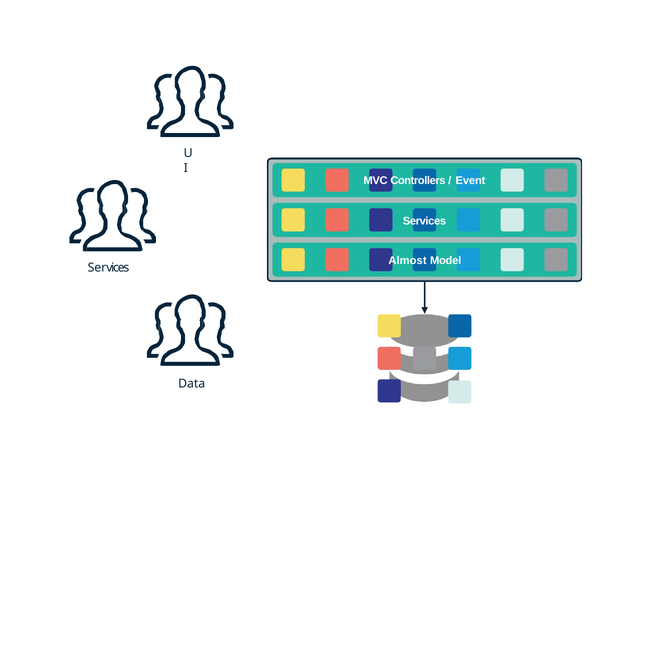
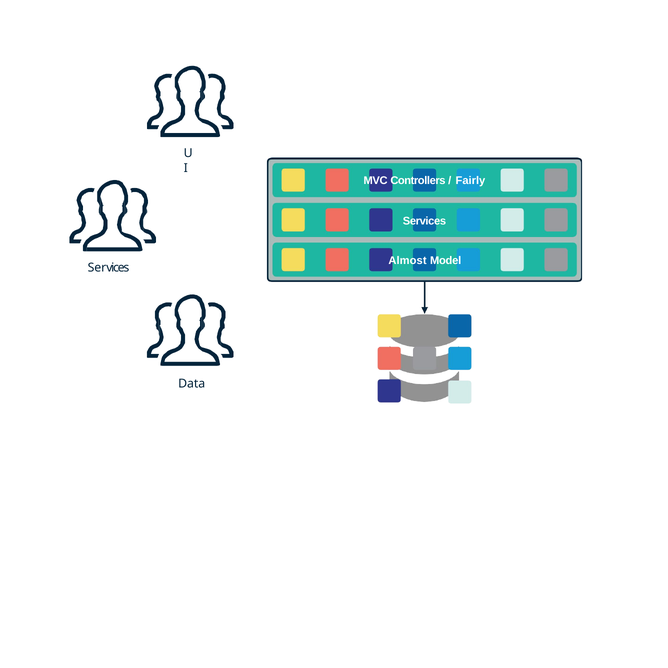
Event: Event -> Fairly (470, 181)
